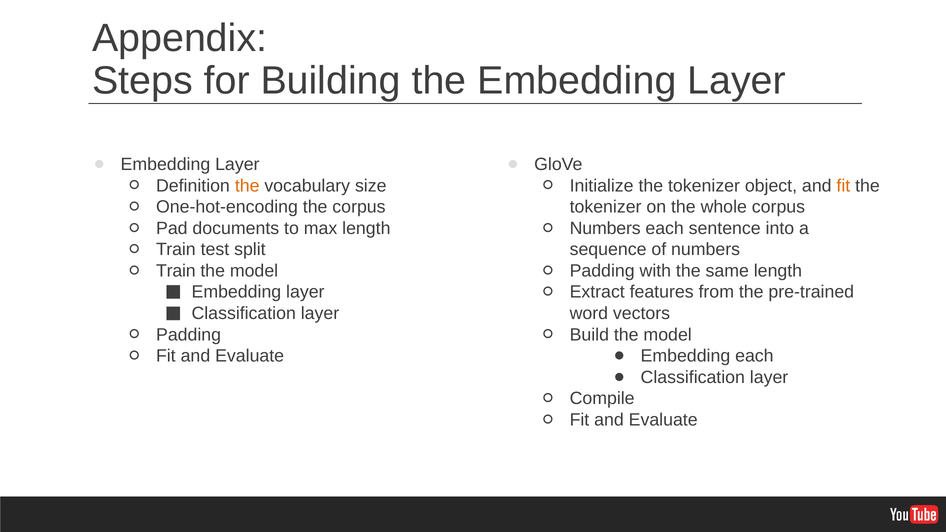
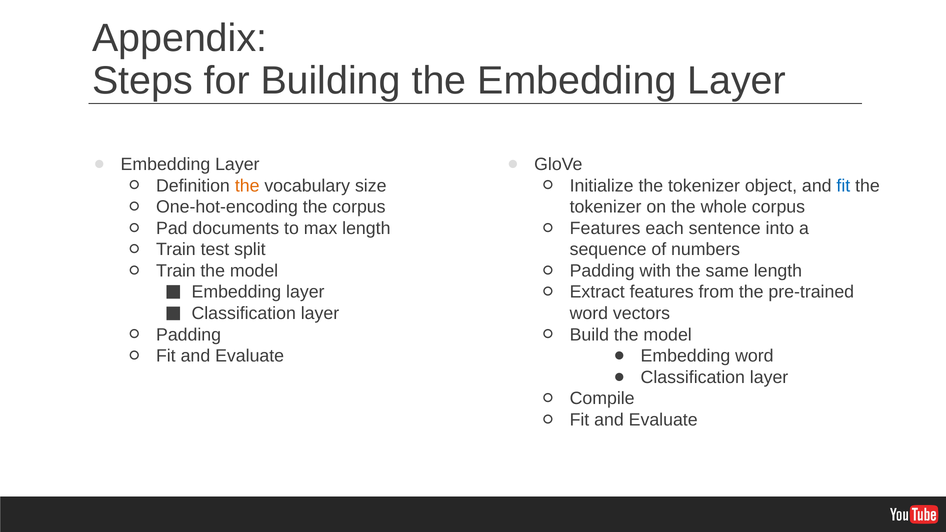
fit colour: orange -> blue (843, 186)
Numbers: Numbers -> Features (605, 228)
Embedding each: each -> word (754, 356)
